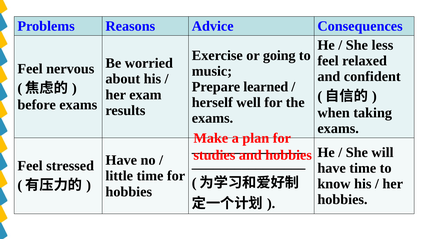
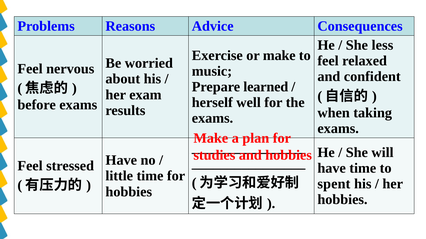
or going: going -> make (279, 56)
know: know -> spent (334, 184)
